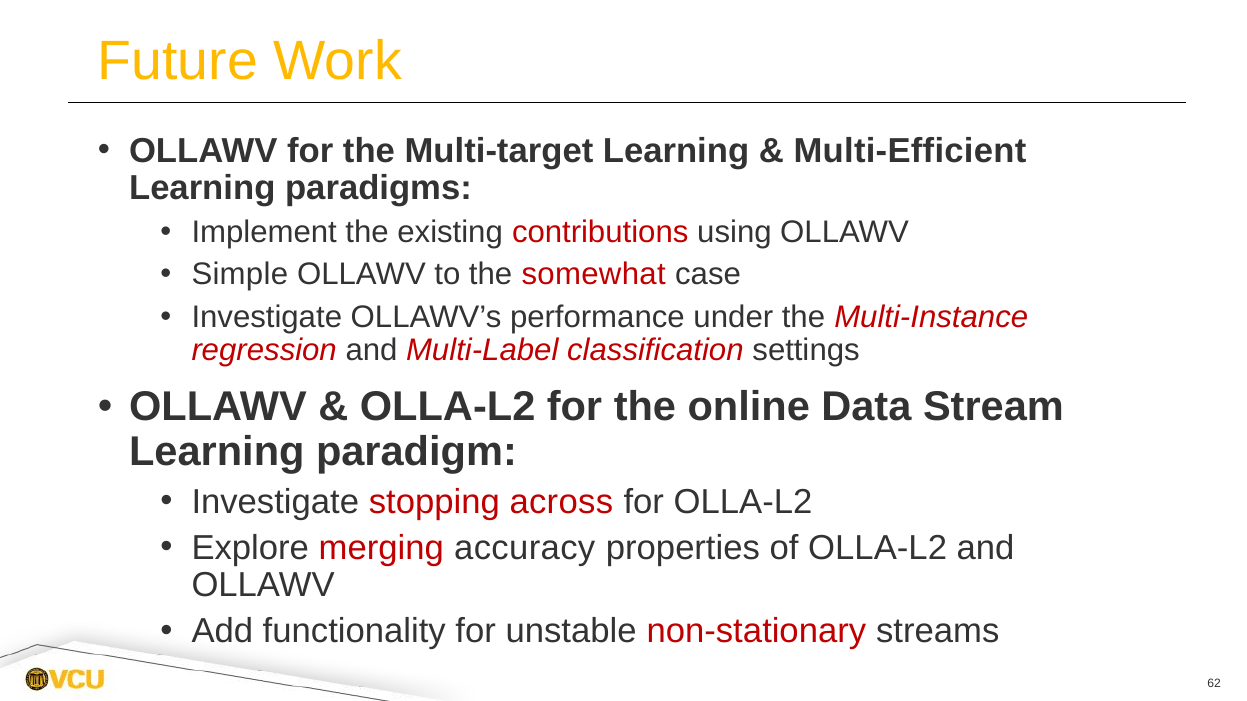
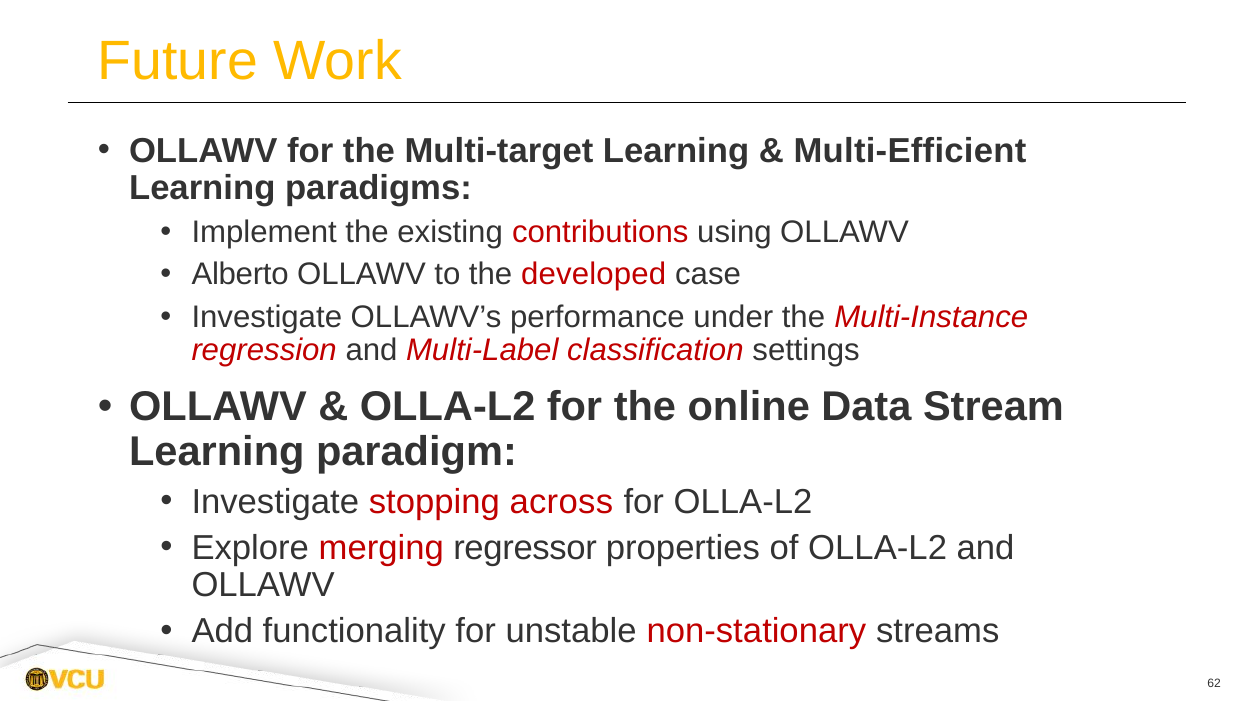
Simple: Simple -> Alberto (240, 275)
somewhat: somewhat -> developed (594, 275)
accuracy: accuracy -> regressor (525, 548)
